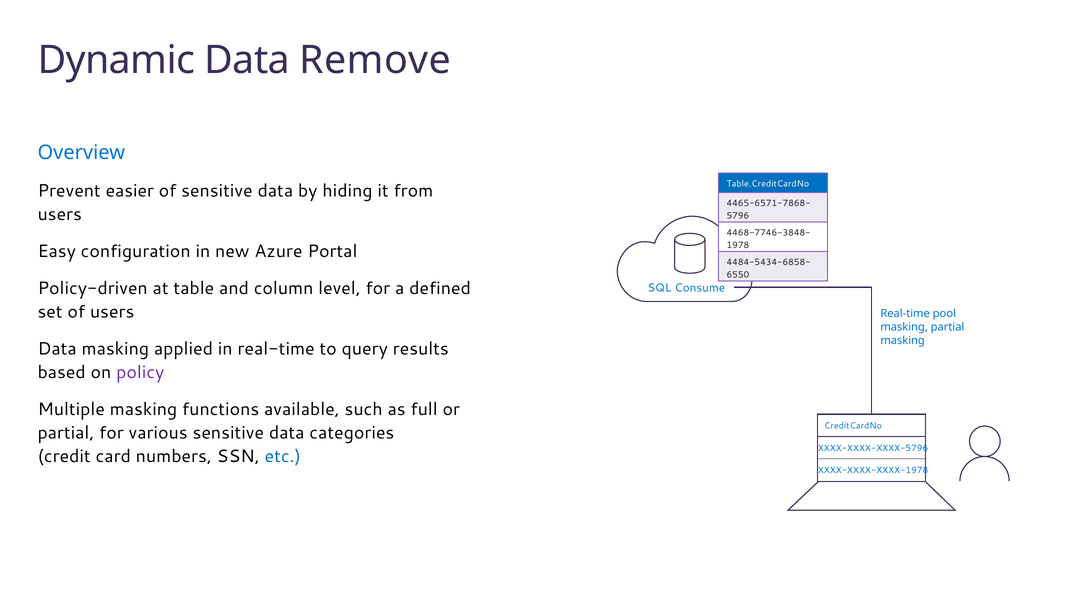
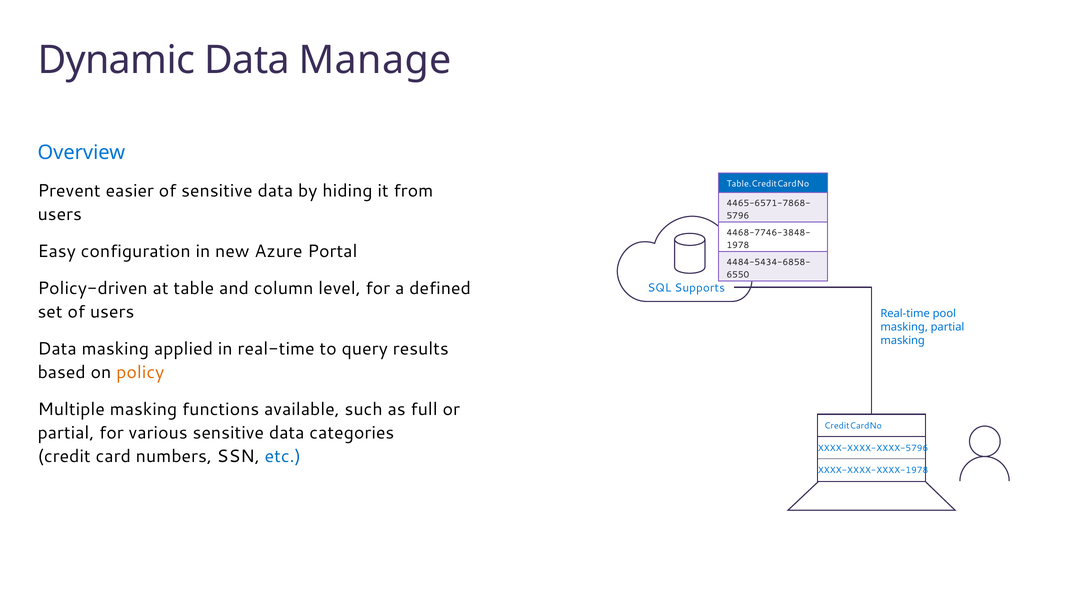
Remove: Remove -> Manage (375, 60)
Consume: Consume -> Supports (700, 288)
policy colour: purple -> orange (140, 372)
